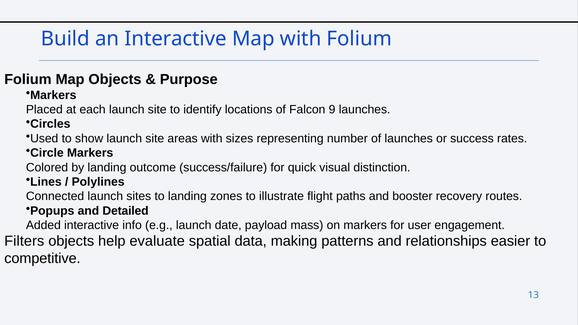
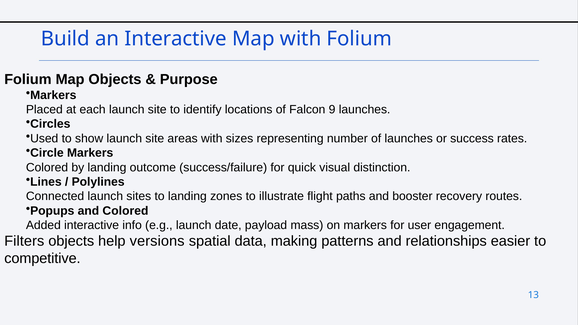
and Detailed: Detailed -> Colored (125, 211)
evaluate: evaluate -> versions (157, 241)
